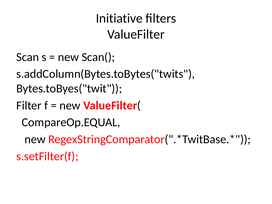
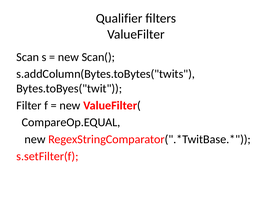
Initiative: Initiative -> Qualifier (119, 18)
